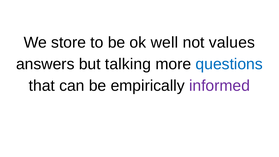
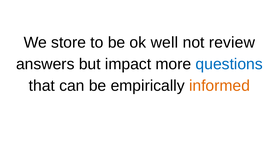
values: values -> review (232, 42)
talking: talking -> impact (128, 64)
informed colour: purple -> orange (220, 86)
